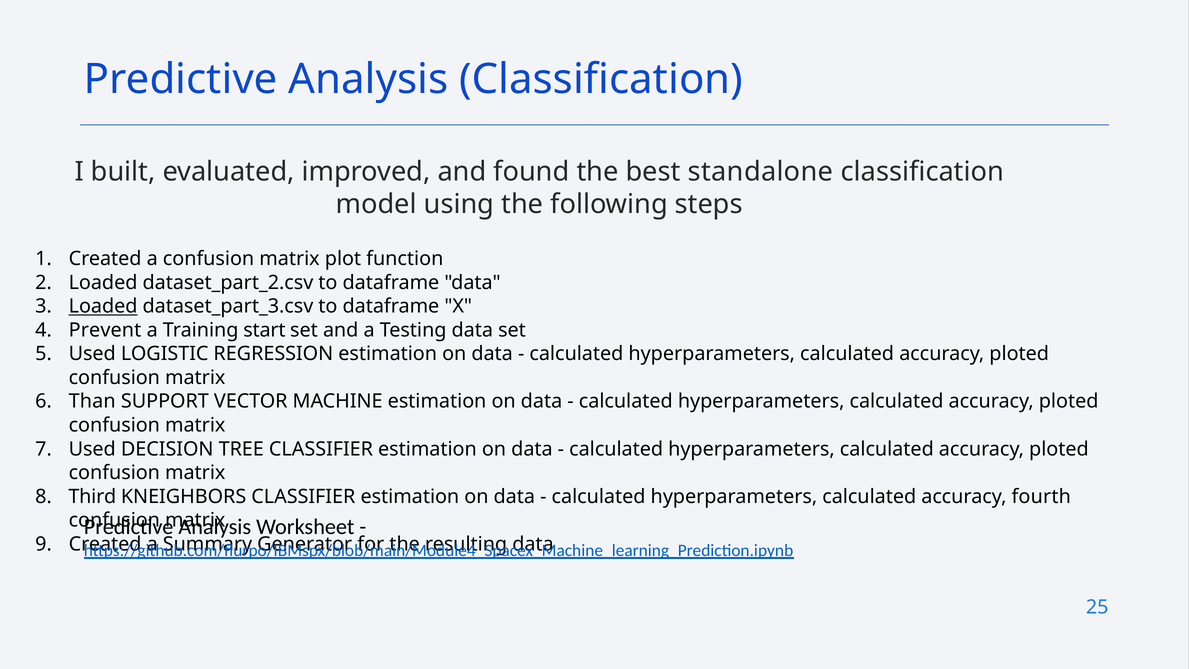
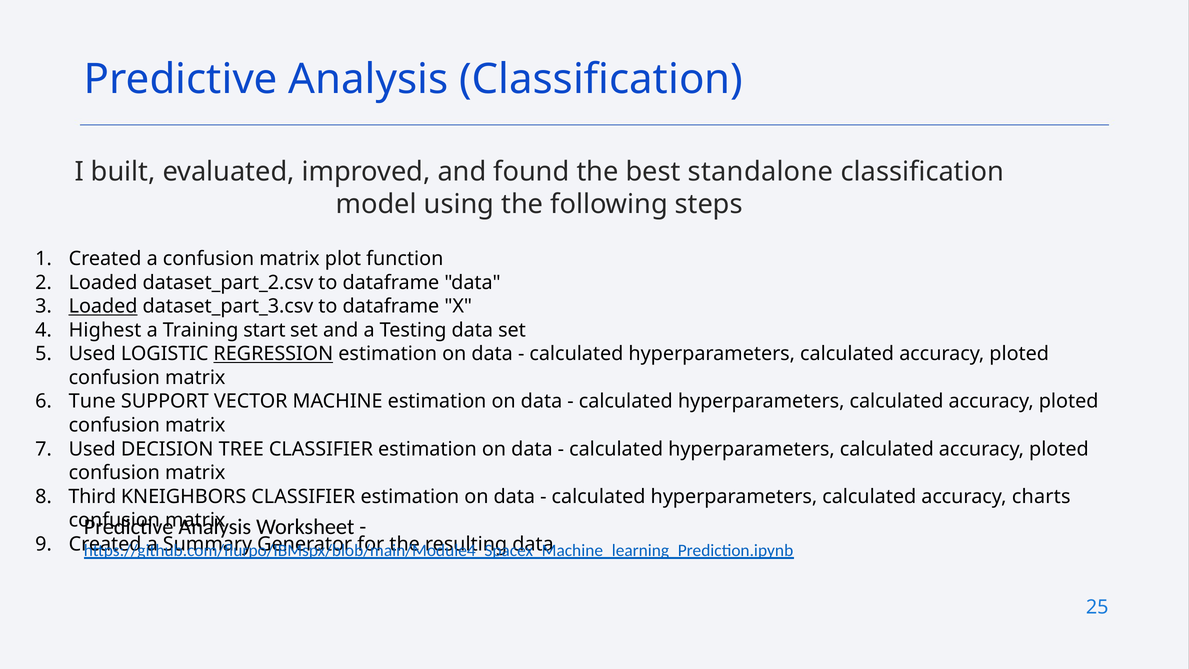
Prevent: Prevent -> Highest (105, 330)
REGRESSION underline: none -> present (273, 354)
Than: Than -> Tune (92, 401)
fourth: fourth -> charts (1041, 496)
